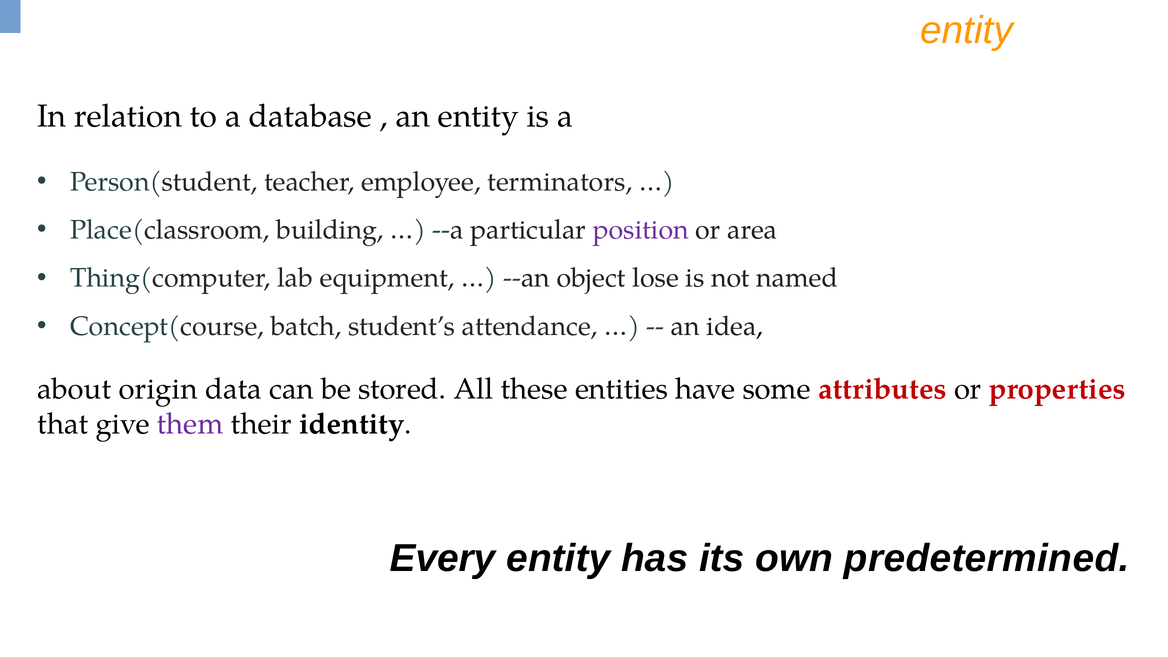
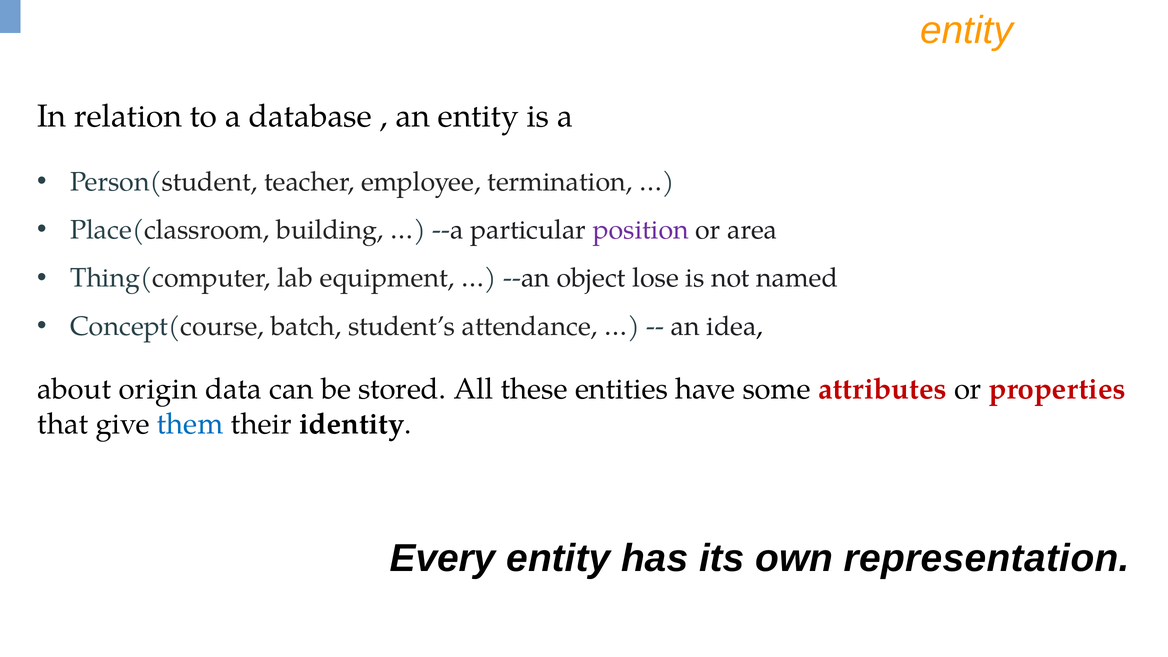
terminators: terminators -> termination (560, 182)
them colour: purple -> blue (190, 424)
predetermined: predetermined -> representation (987, 558)
